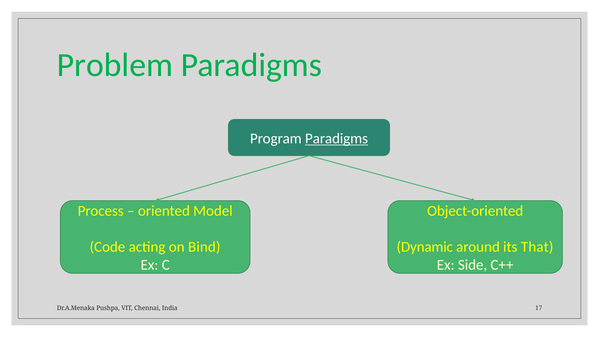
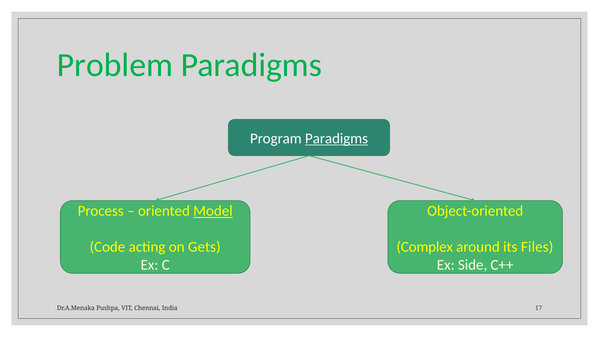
Model underline: none -> present (213, 211)
Bind: Bind -> Gets (204, 247)
Dynamic: Dynamic -> Complex (425, 247)
That: That -> Files (537, 247)
